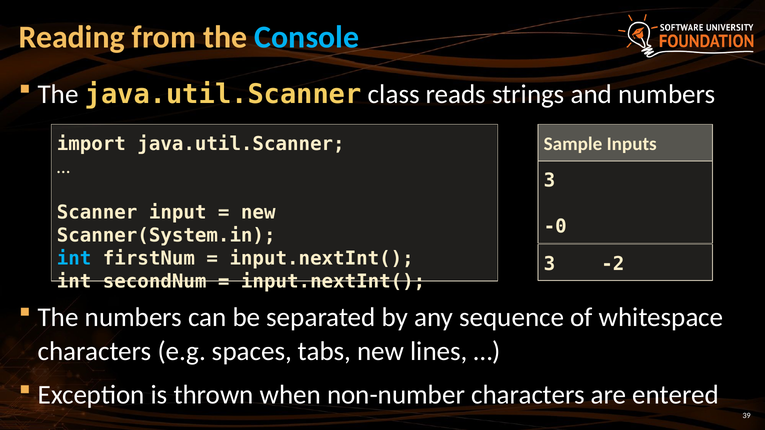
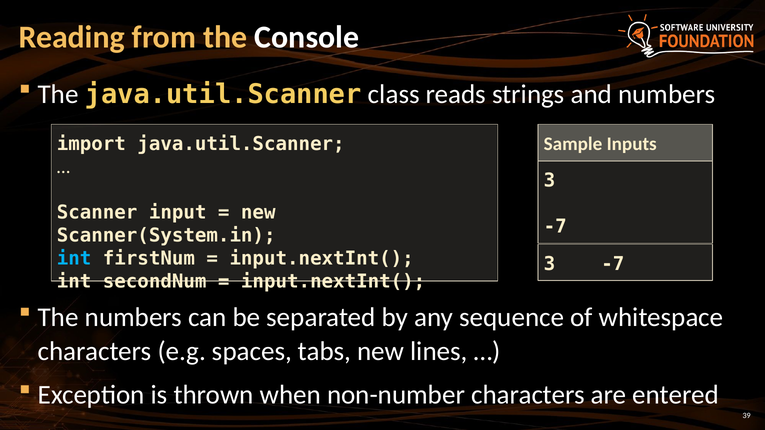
Console colour: light blue -> white (307, 37)
-0: -0 -> -7 (555, 227)
-2: -2 -> -7 (613, 264)
